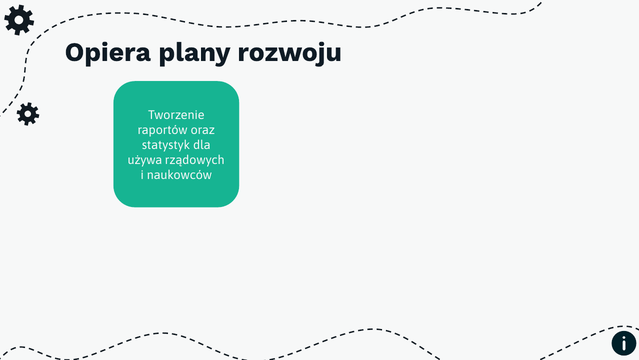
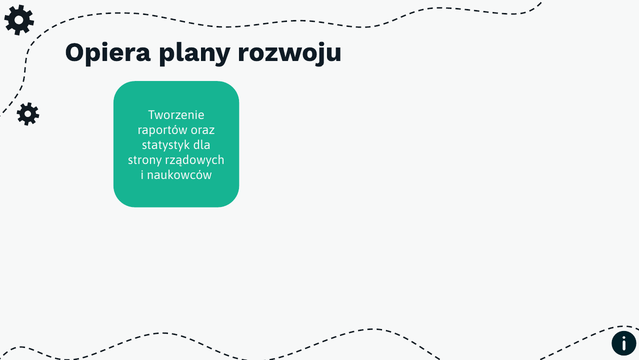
używa: używa -> strony (145, 160)
